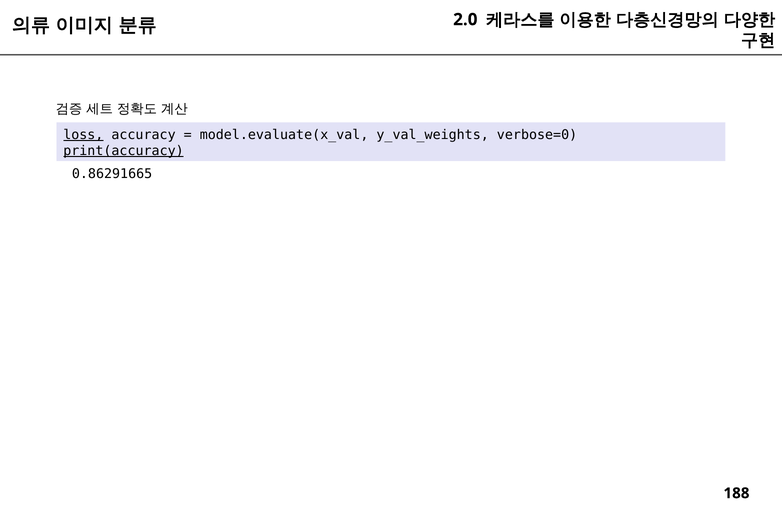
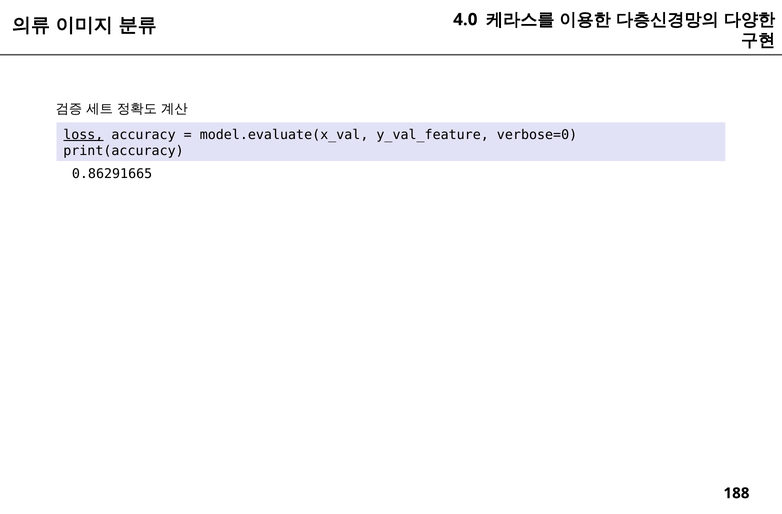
2.0: 2.0 -> 4.0 (465, 20)
y_val_weights: y_val_weights -> y_val_feature (433, 135)
print(accuracy underline: present -> none (123, 151)
